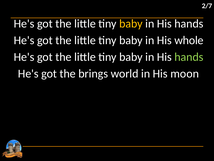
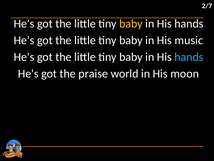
whole: whole -> music (189, 40)
hands colour: light green -> light blue (189, 57)
brings: brings -> praise (93, 73)
